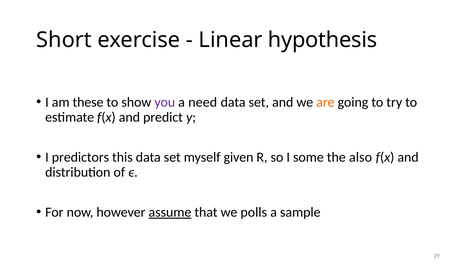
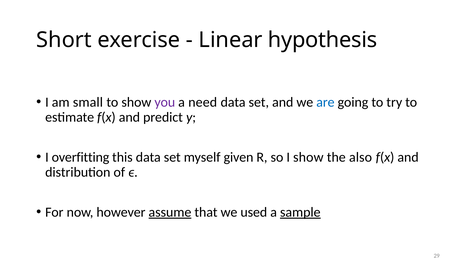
these: these -> small (88, 102)
are colour: orange -> blue (325, 102)
predictors: predictors -> overfitting (80, 157)
I some: some -> show (308, 157)
polls: polls -> used (254, 212)
sample underline: none -> present (300, 212)
